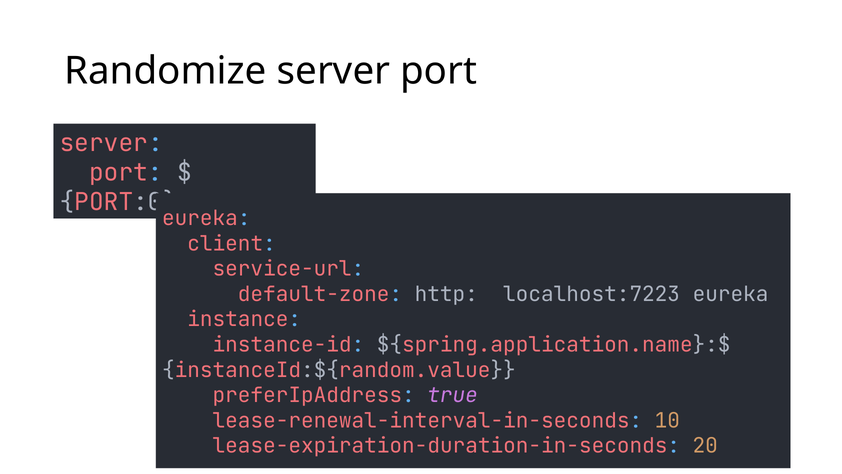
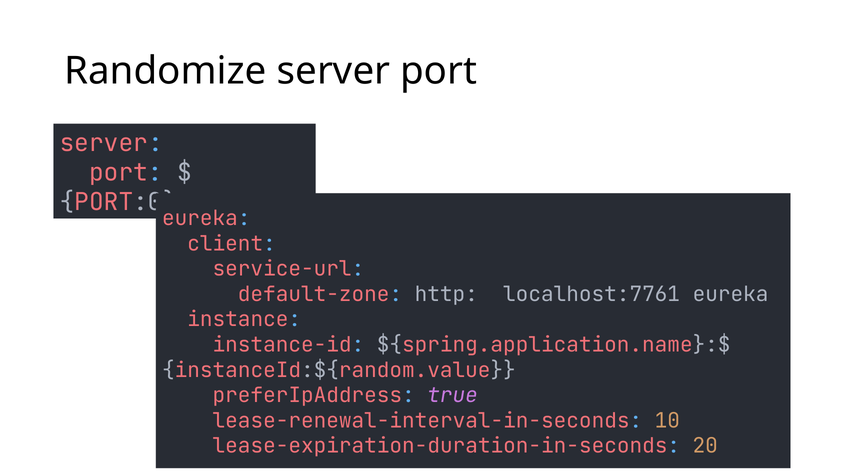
http://localhost:7223/eureka: http://localhost:7223/eureka -> http://localhost:7761/eureka (592, 294)
